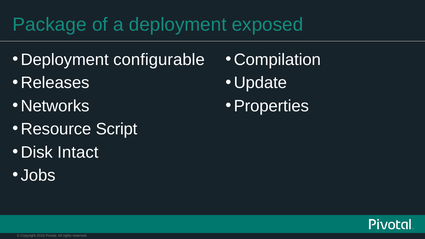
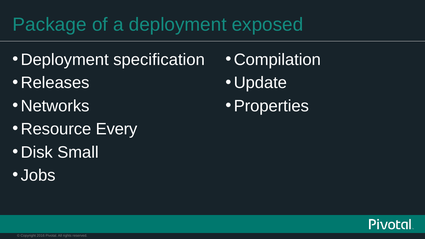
configurable: configurable -> specification (159, 60)
Script: Script -> Every (117, 129)
Intact: Intact -> Small (78, 152)
